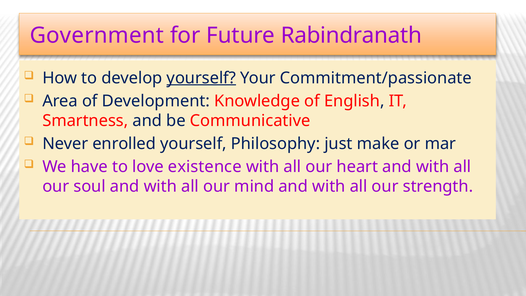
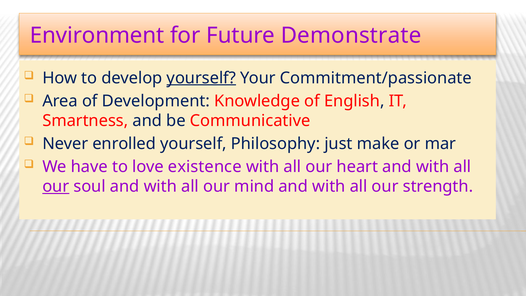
Government: Government -> Environment (97, 36)
Rabindranath: Rabindranath -> Demonstrate (351, 36)
our underline: none -> present (56, 186)
